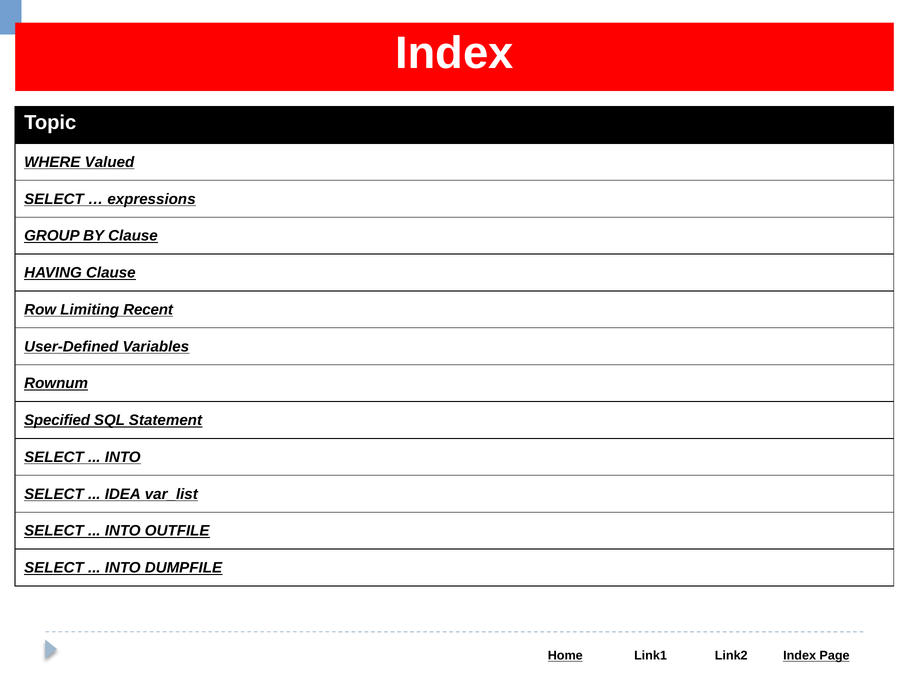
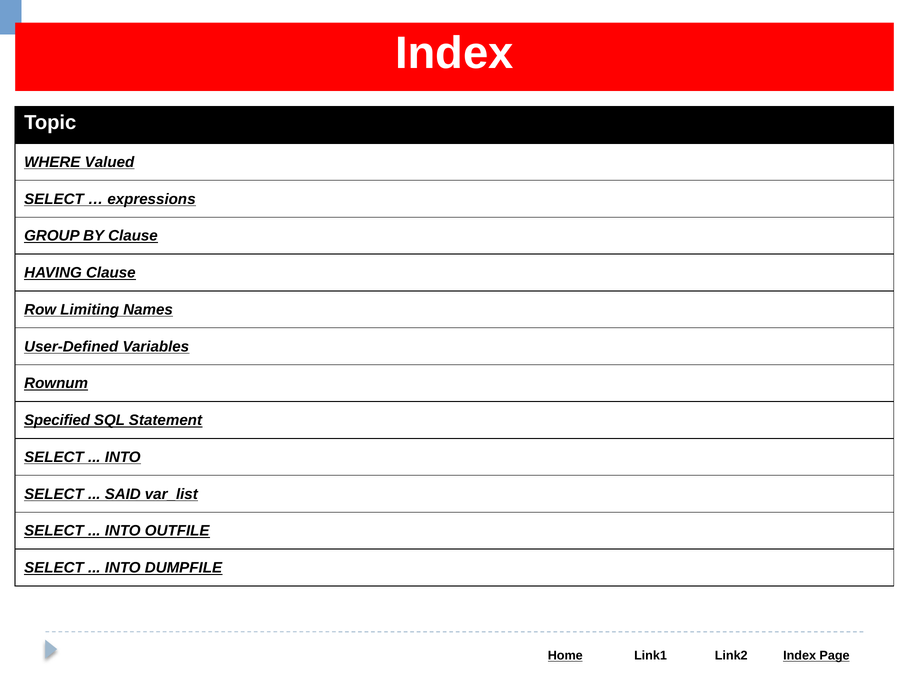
Recent: Recent -> Names (148, 310)
IDEA: IDEA -> SAID (123, 494)
